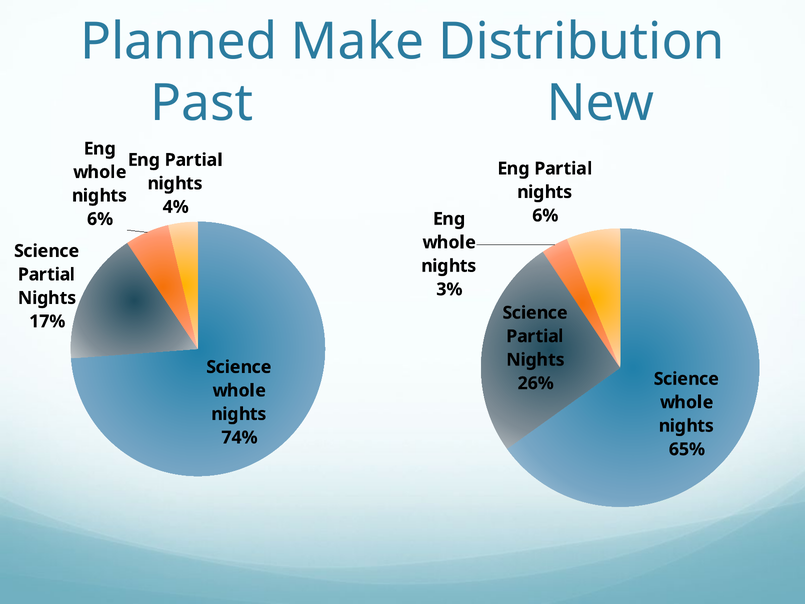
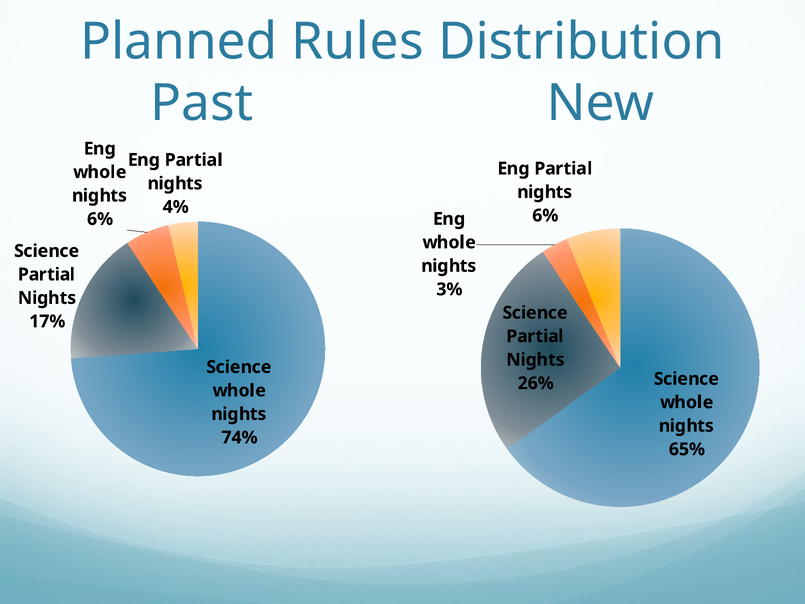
Make: Make -> Rules (357, 42)
